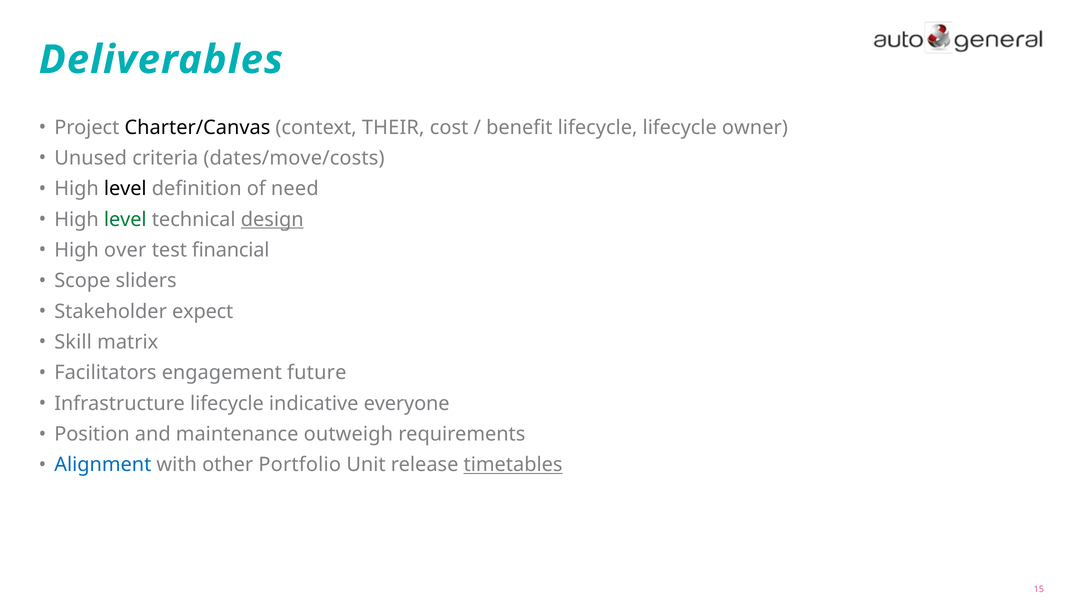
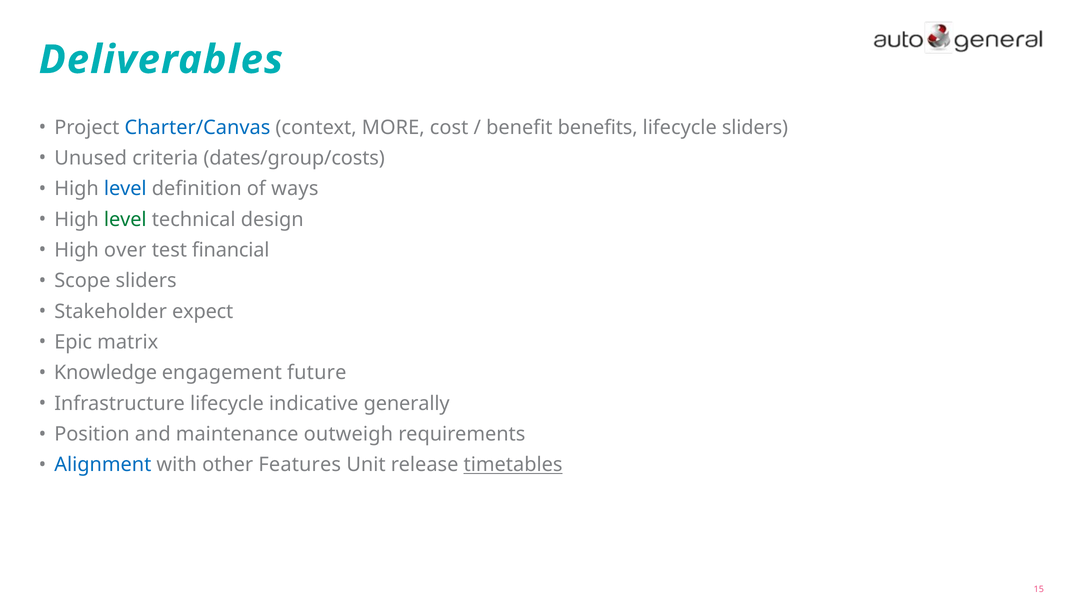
Charter/Canvas colour: black -> blue (197, 127)
THEIR: THEIR -> MORE (393, 127)
benefit lifecycle: lifecycle -> benefits (598, 127)
lifecycle owner: owner -> sliders (755, 127)
dates/move/costs: dates/move/costs -> dates/group/costs (294, 158)
level colour: black -> blue (125, 189)
need: need -> ways (295, 189)
design underline: present -> none (272, 219)
Skill: Skill -> Epic (73, 342)
Facilitators: Facilitators -> Knowledge (106, 373)
everyone: everyone -> generally (407, 403)
Portfolio: Portfolio -> Features (300, 465)
